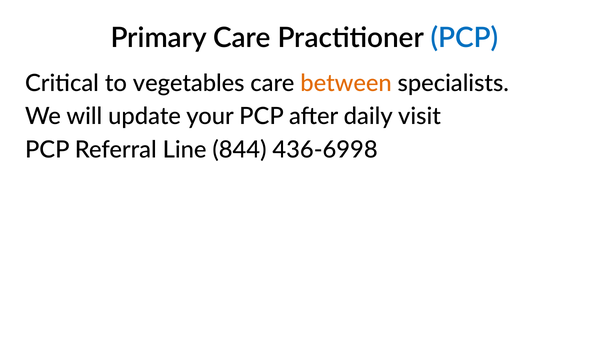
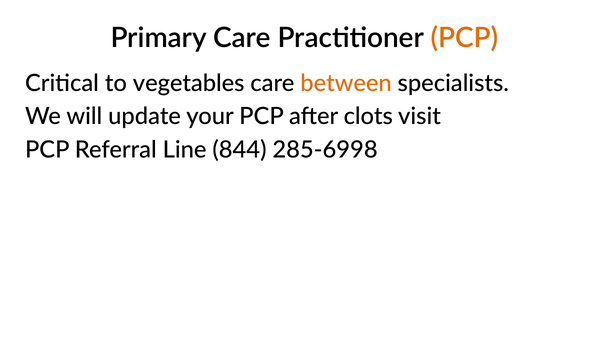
PCP colour: blue -> orange (465, 38)
daily: daily -> clots (368, 116)
436-6998: 436-6998 -> 285-6998 (325, 150)
